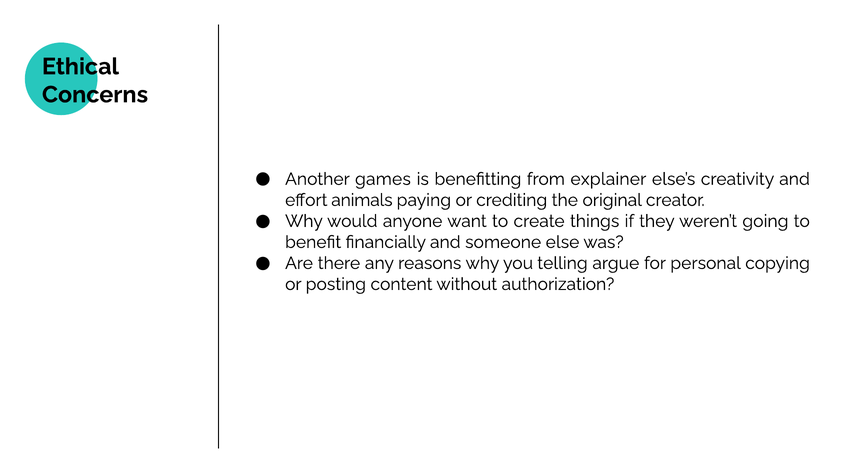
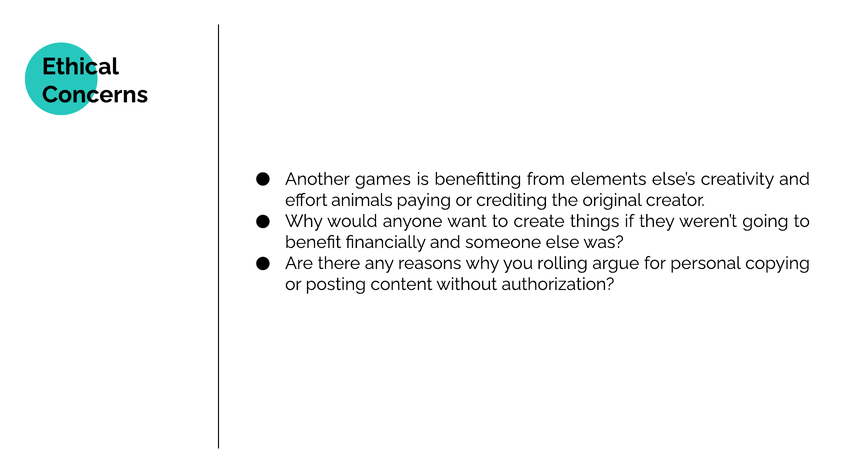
explainer: explainer -> elements (608, 179)
telling: telling -> rolling (562, 263)
